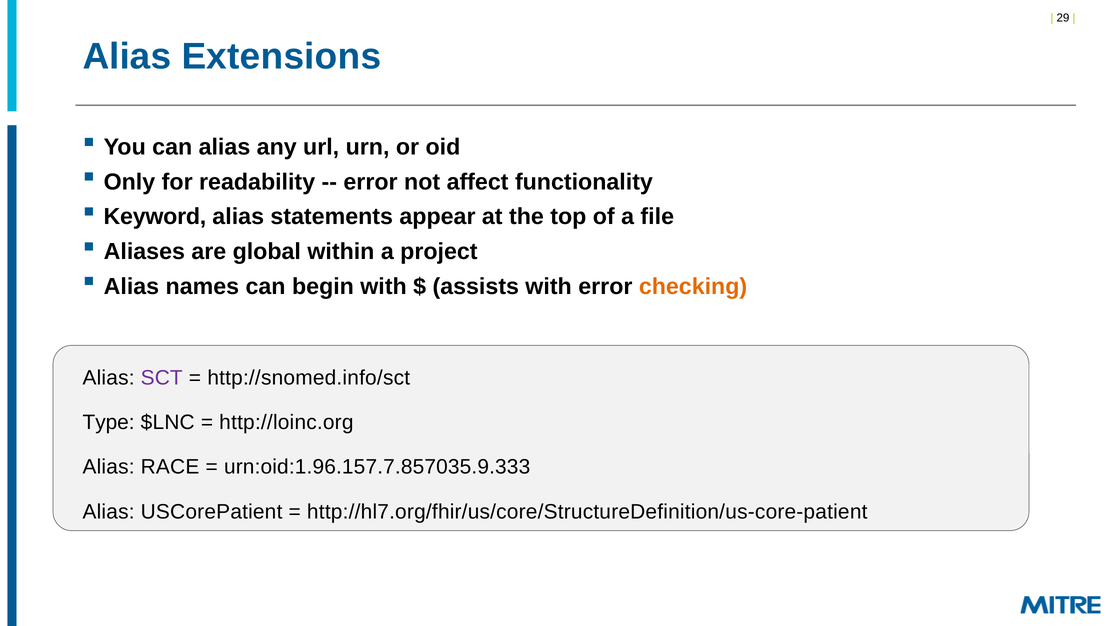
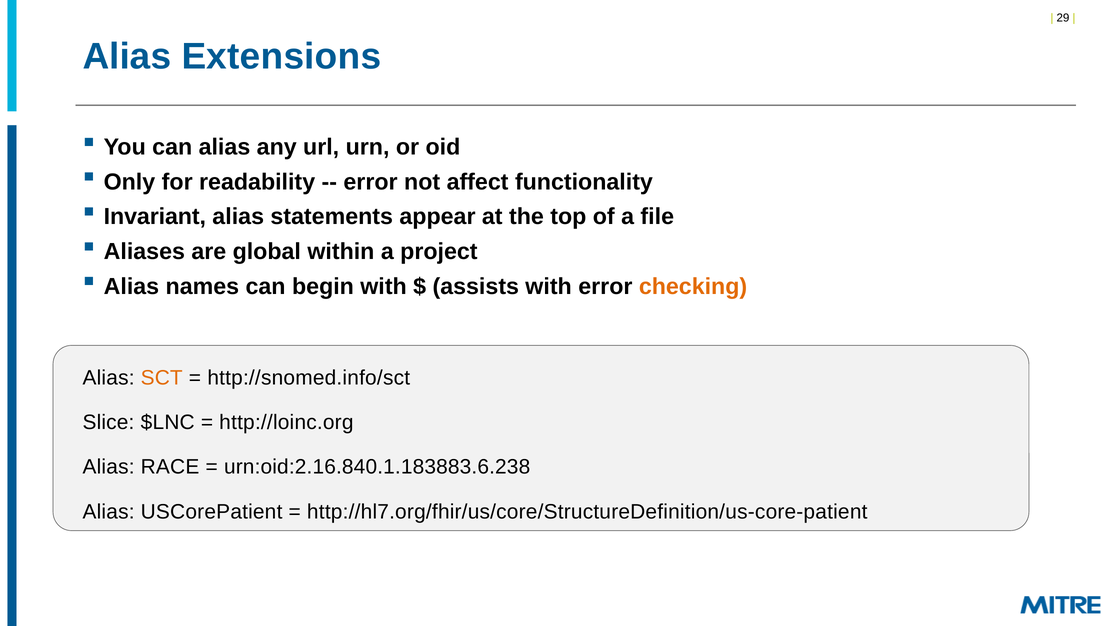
Keyword: Keyword -> Invariant (155, 217)
SCT colour: purple -> orange (162, 378)
Type: Type -> Slice (108, 423)
urn:oid:1.96.157.7.857035.9.333: urn:oid:1.96.157.7.857035.9.333 -> urn:oid:2.16.840.1.183883.6.238 (377, 467)
